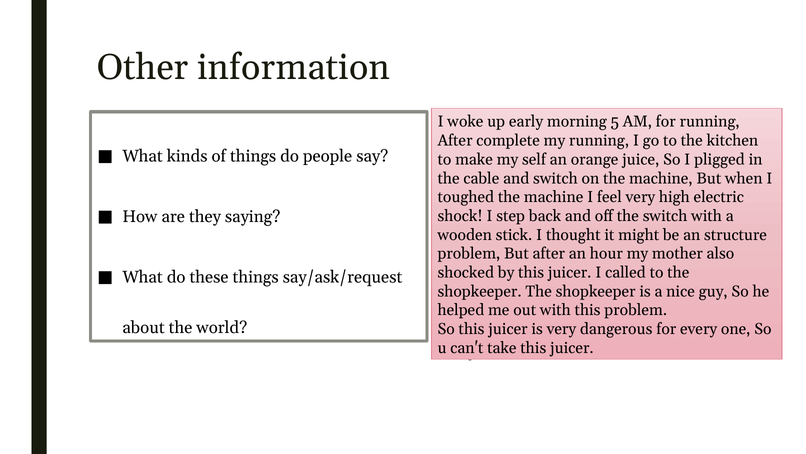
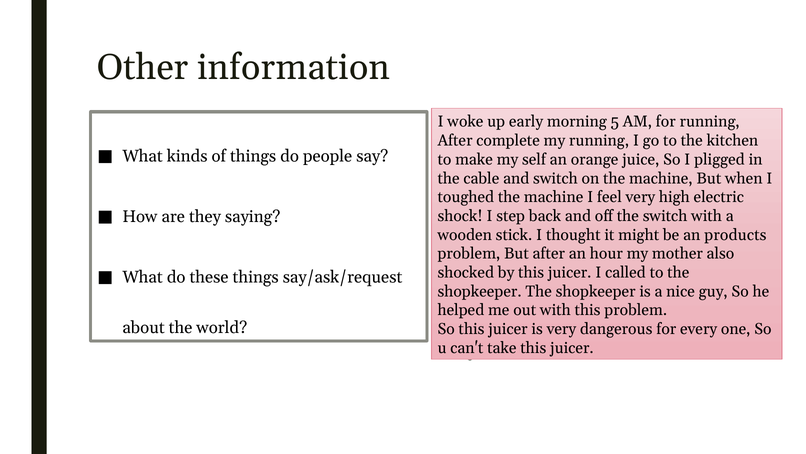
structure: structure -> products (735, 235)
